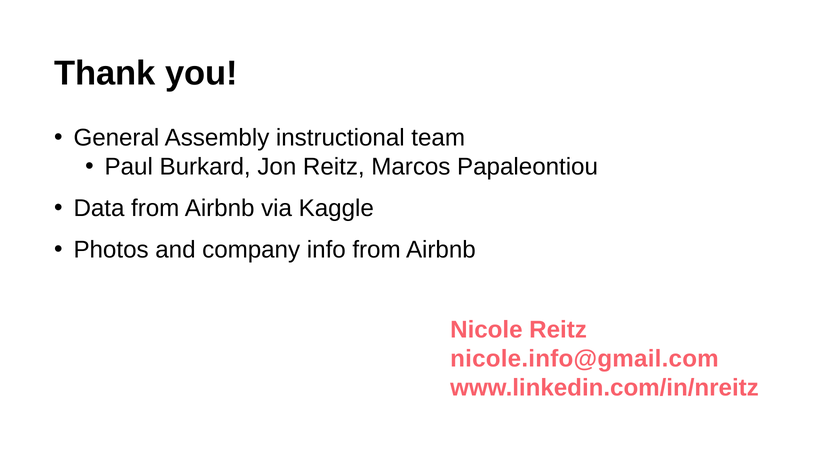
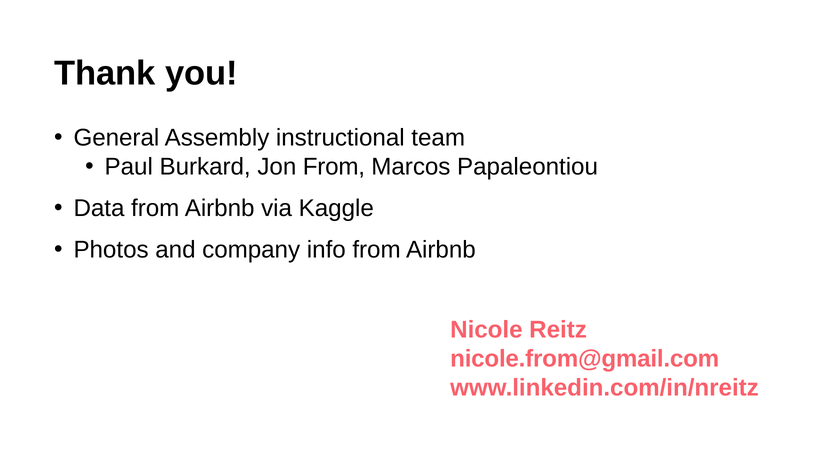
Jon Reitz: Reitz -> From (334, 167)
nicole.info@gmail.com: nicole.info@gmail.com -> nicole.from@gmail.com (585, 359)
